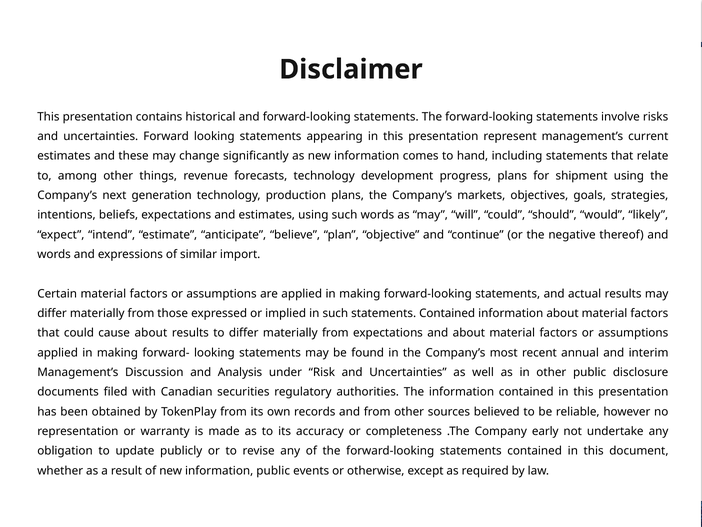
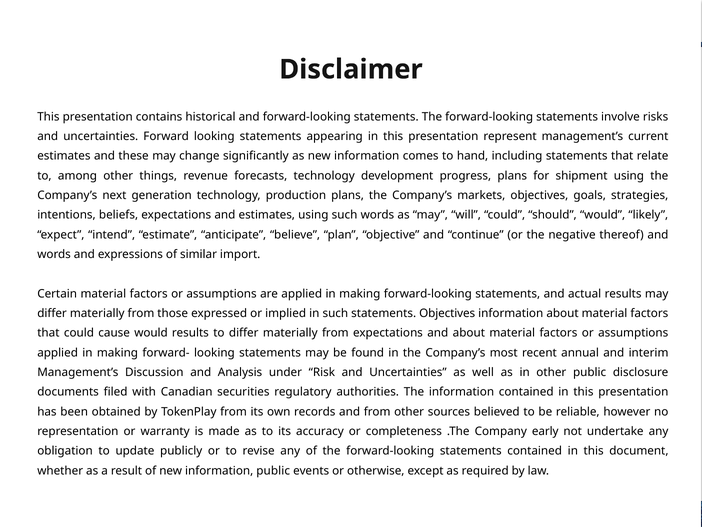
such statements Contained: Contained -> Objectives (447, 313)
cause about: about -> would (151, 333)
